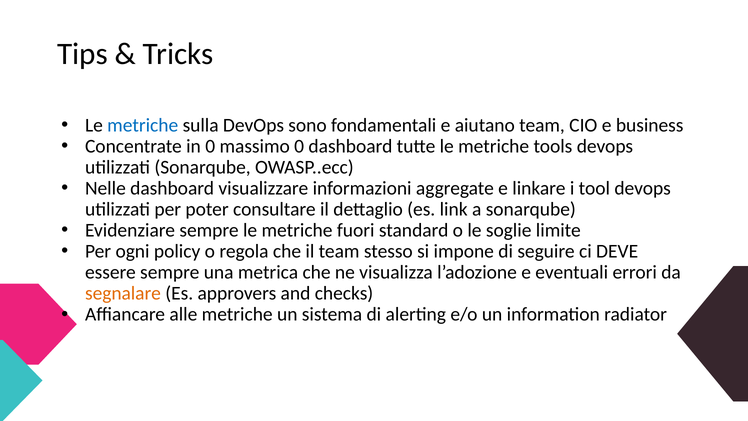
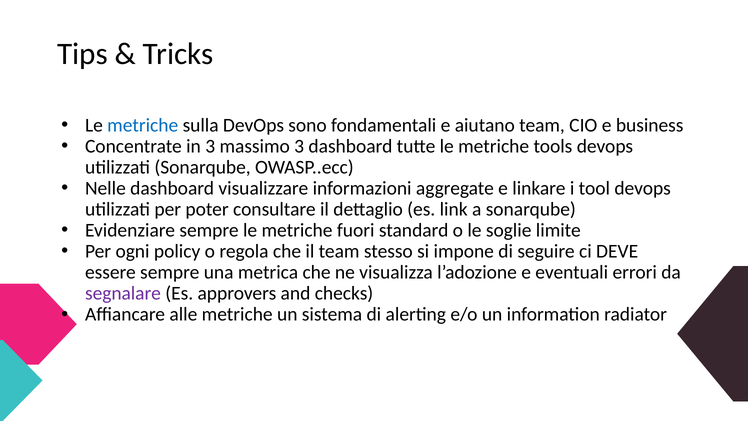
in 0: 0 -> 3 (210, 146)
massimo 0: 0 -> 3 (299, 146)
segnalare colour: orange -> purple (123, 293)
